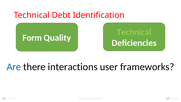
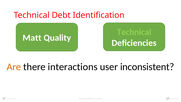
Form: Form -> Matt (32, 38)
Are colour: blue -> orange (14, 67)
frameworks: frameworks -> inconsistent (147, 67)
